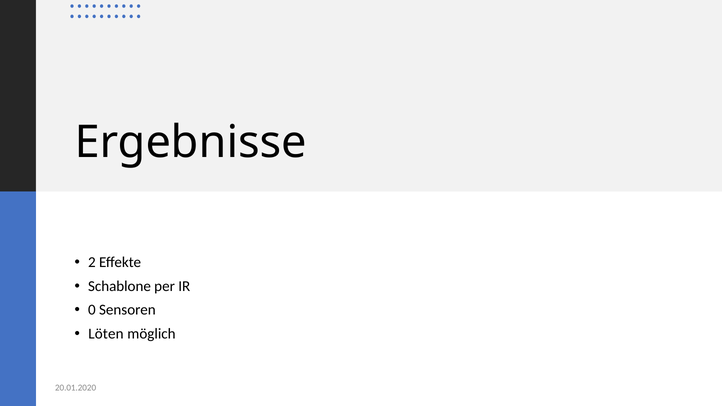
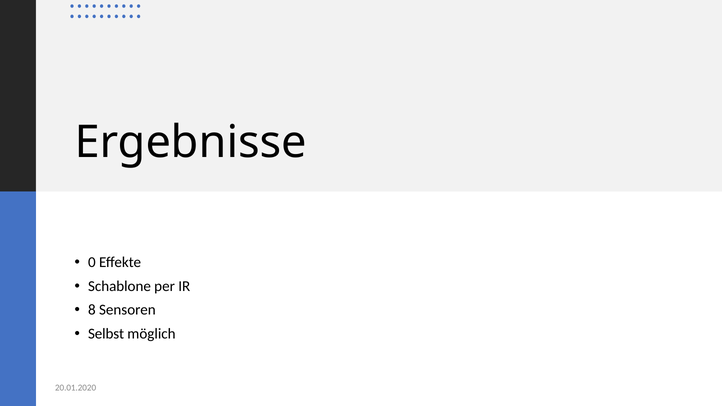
2: 2 -> 0 (92, 263)
0: 0 -> 8 (92, 310)
Löten: Löten -> Selbst (106, 334)
